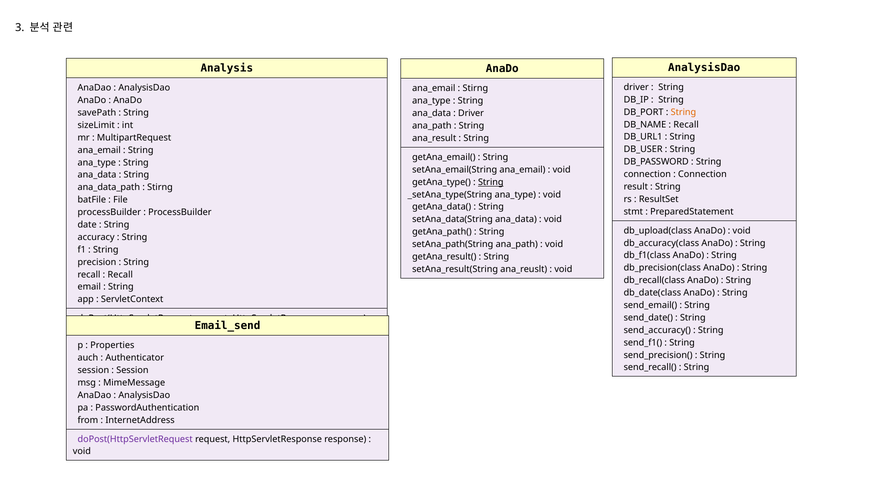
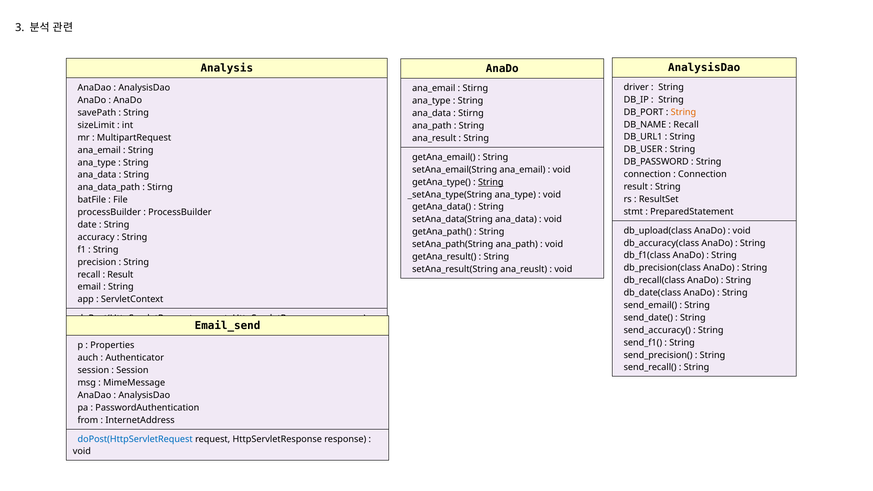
Driver: Driver -> Stirng (471, 113)
Recall: Recall -> Result (120, 275)
doPost(HttpServletRequest colour: purple -> blue (135, 439)
